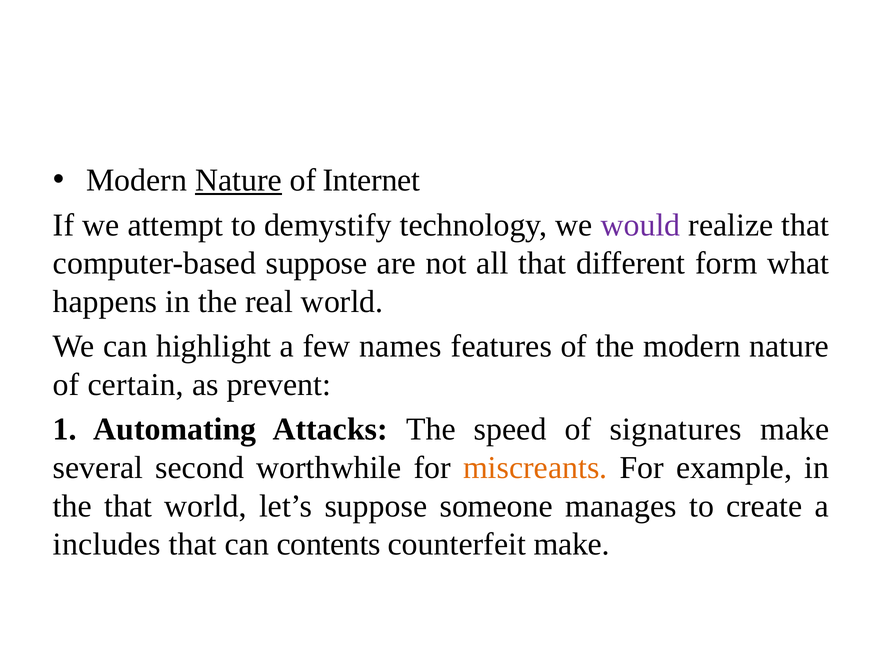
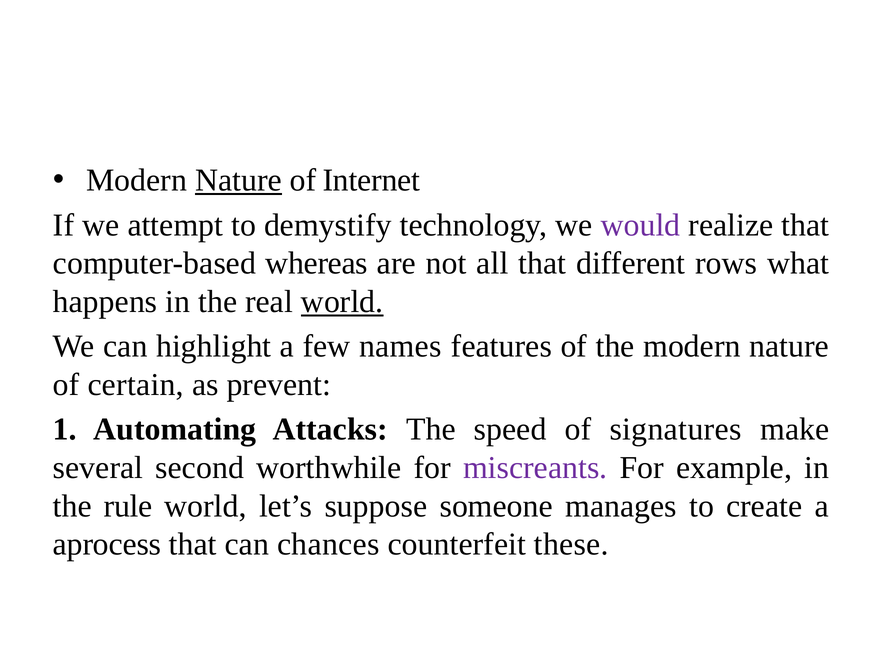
computer-based suppose: suppose -> whereas (317, 263)
form: form -> rows (726, 263)
world underline: none -> present (342, 302)
miscreants colour: orange -> purple (535, 468)
the that: that -> rule (128, 506)
includes: includes -> aprocess (107, 545)
contents: contents -> chances (328, 545)
counterfeit make: make -> these (571, 545)
